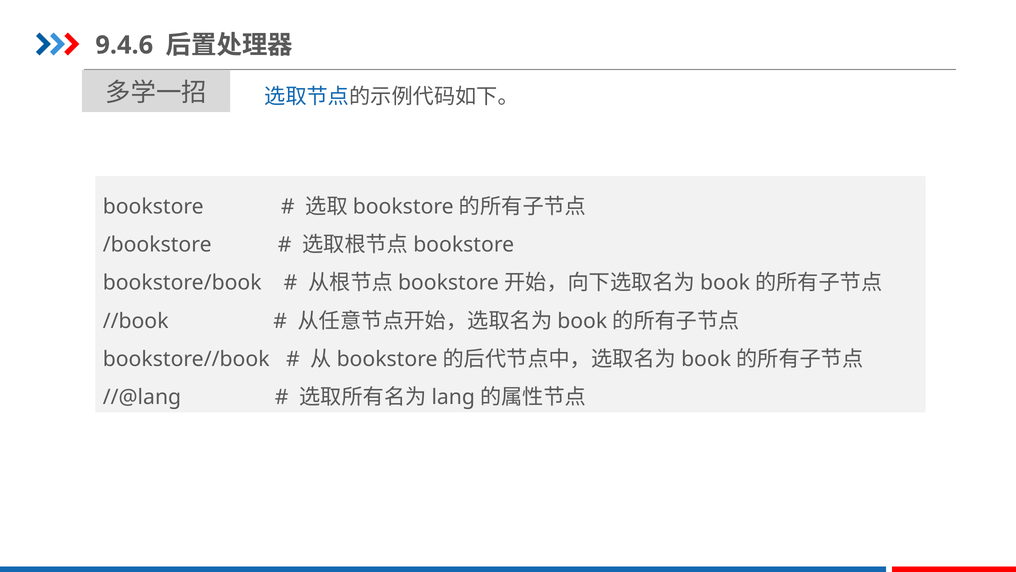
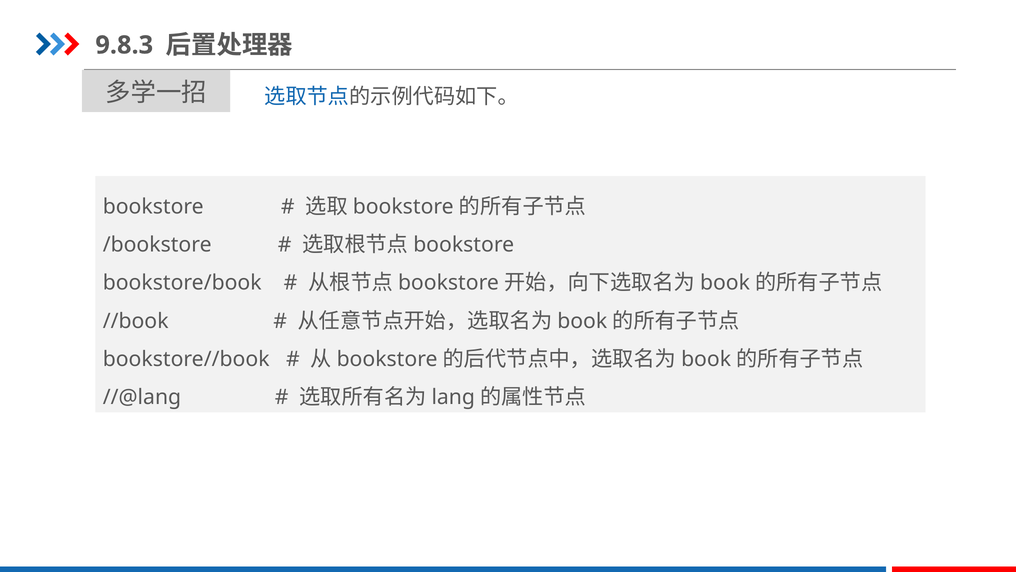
9.4.6: 9.4.6 -> 9.8.3 (124, 45)
